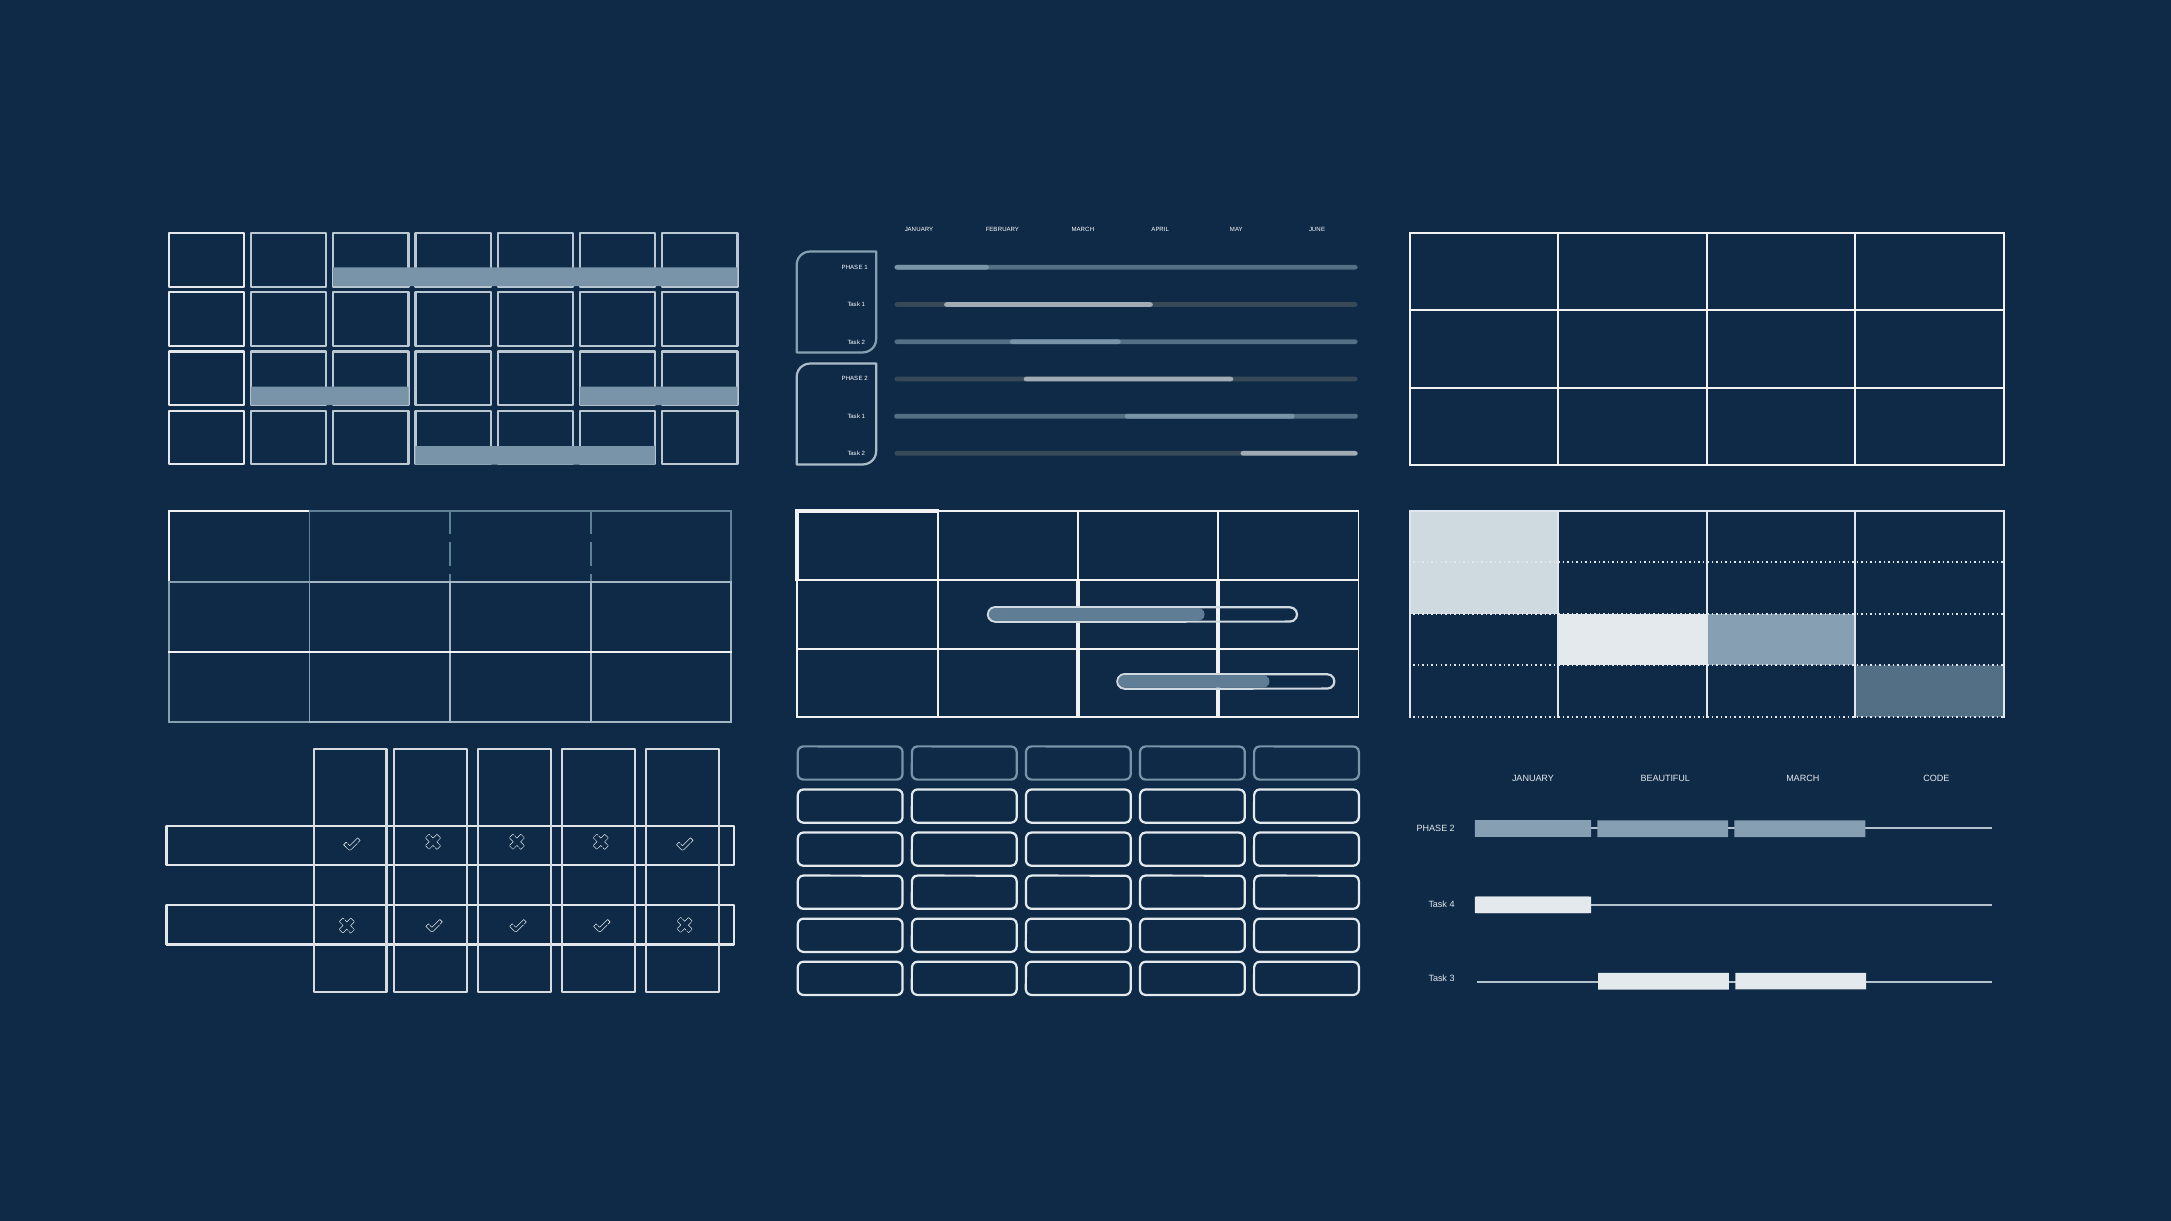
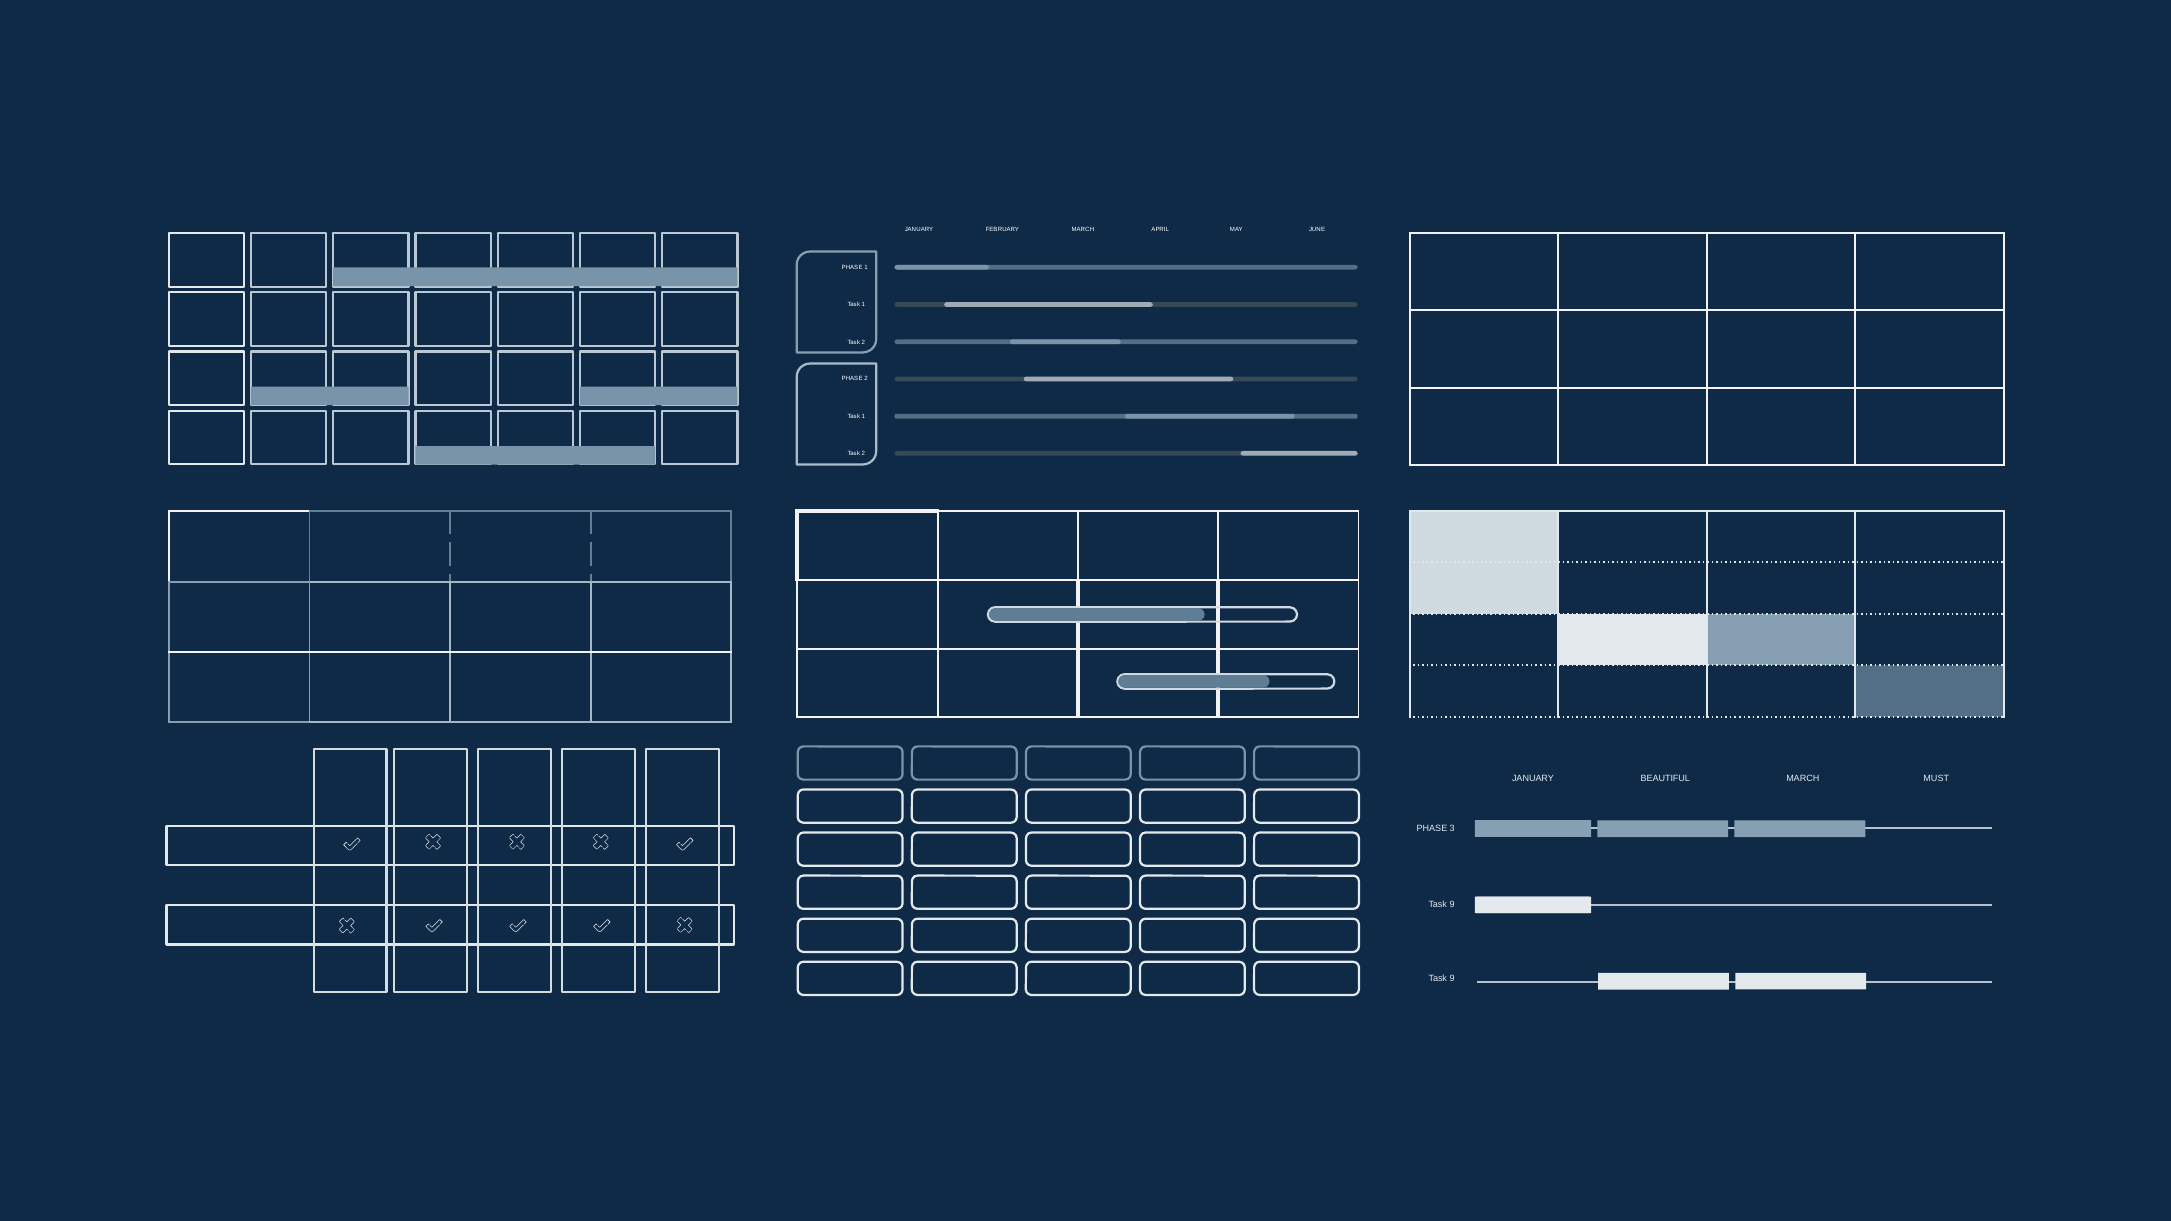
CODE: CODE -> MUST (1936, 779)
2: 2 -> 3 (1452, 829)
4: 4 -> 9 (1452, 904)
3: 3 -> 9 (1452, 979)
